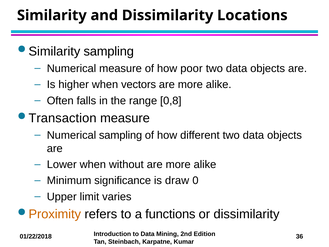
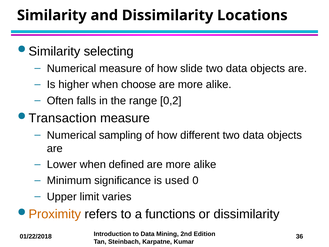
Similarity sampling: sampling -> selecting (109, 51)
poor: poor -> slide (192, 68)
vectors: vectors -> choose (139, 84)
0,8: 0,8 -> 0,2 (171, 101)
without: without -> defined (126, 164)
draw: draw -> used (177, 180)
